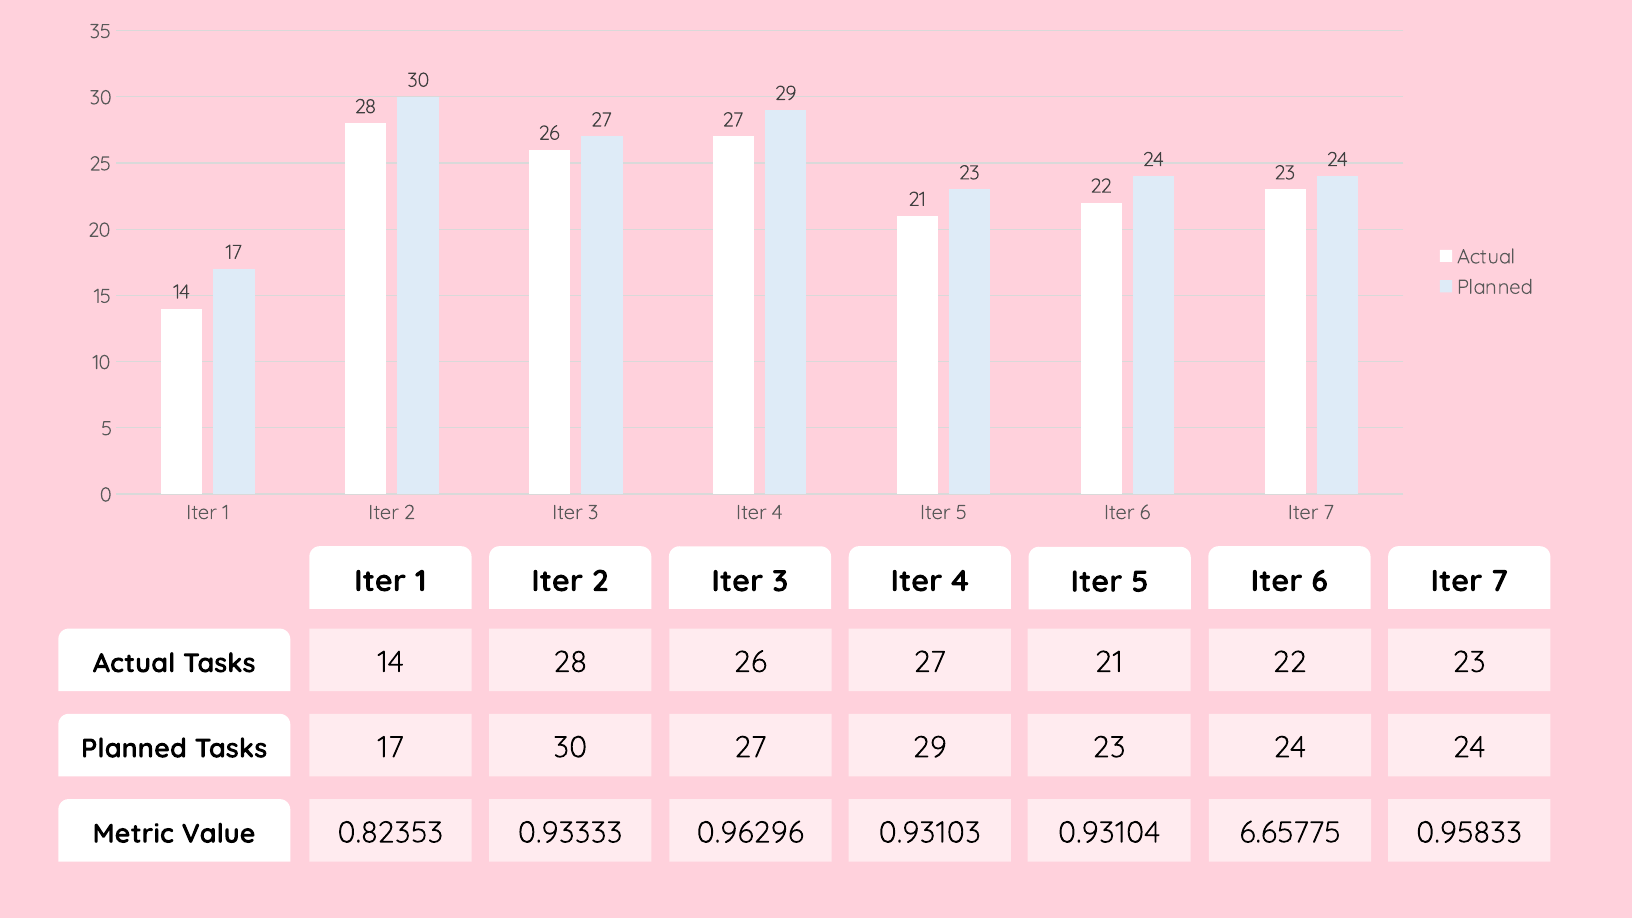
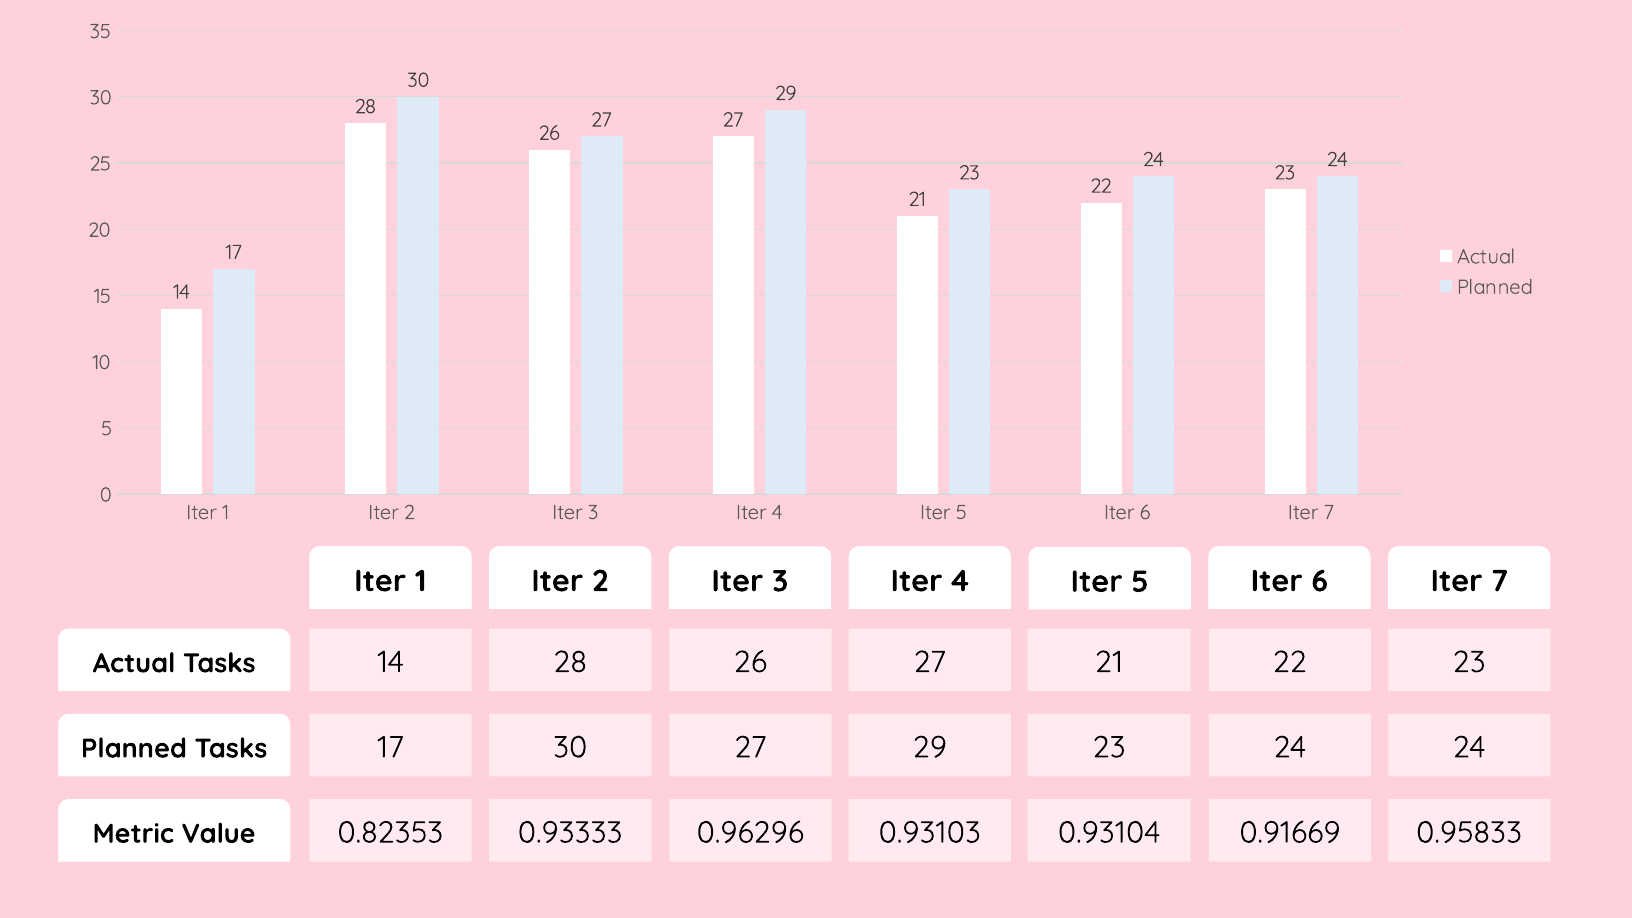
6.65775: 6.65775 -> 0.91669 (1290, 833)
